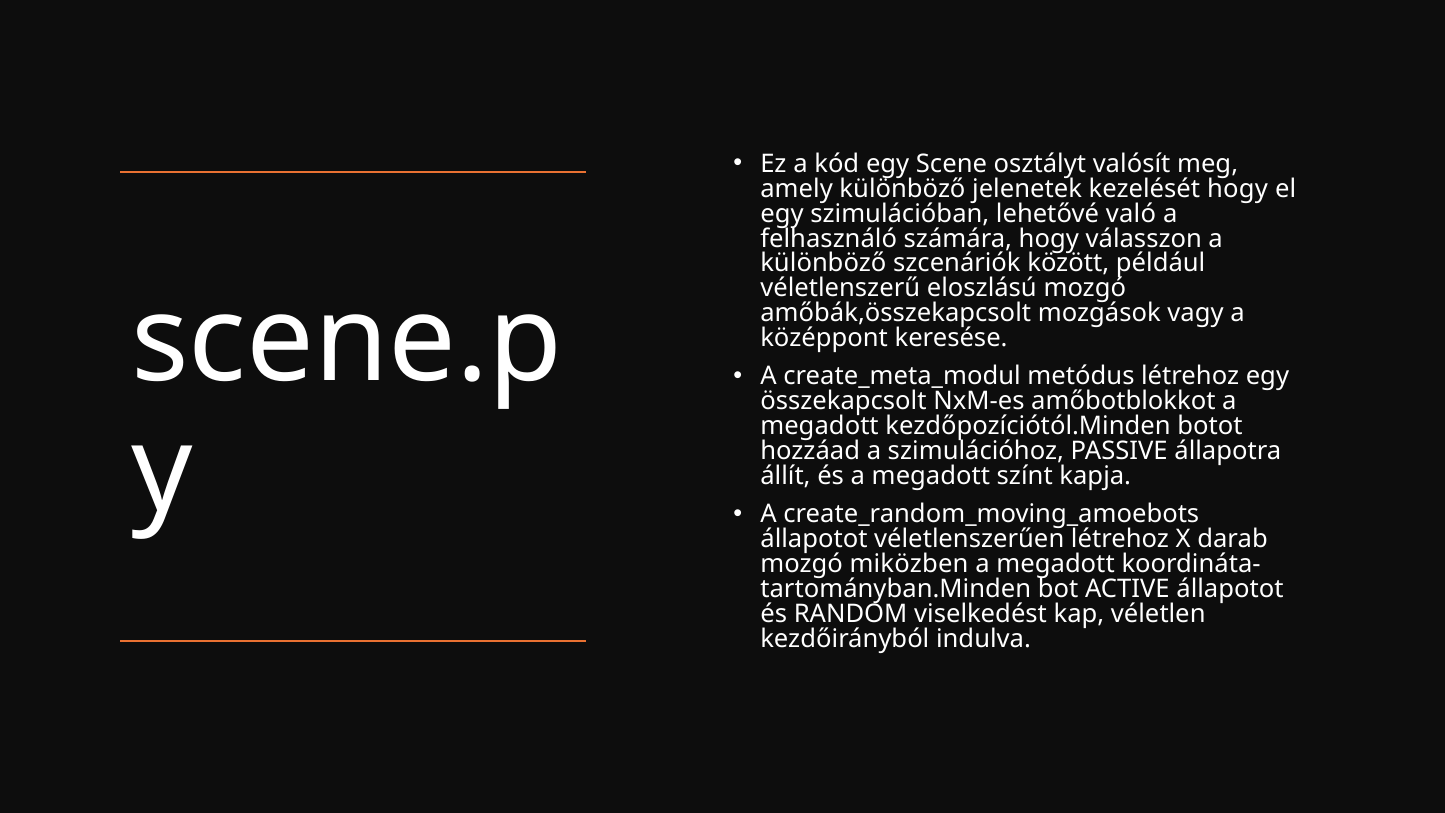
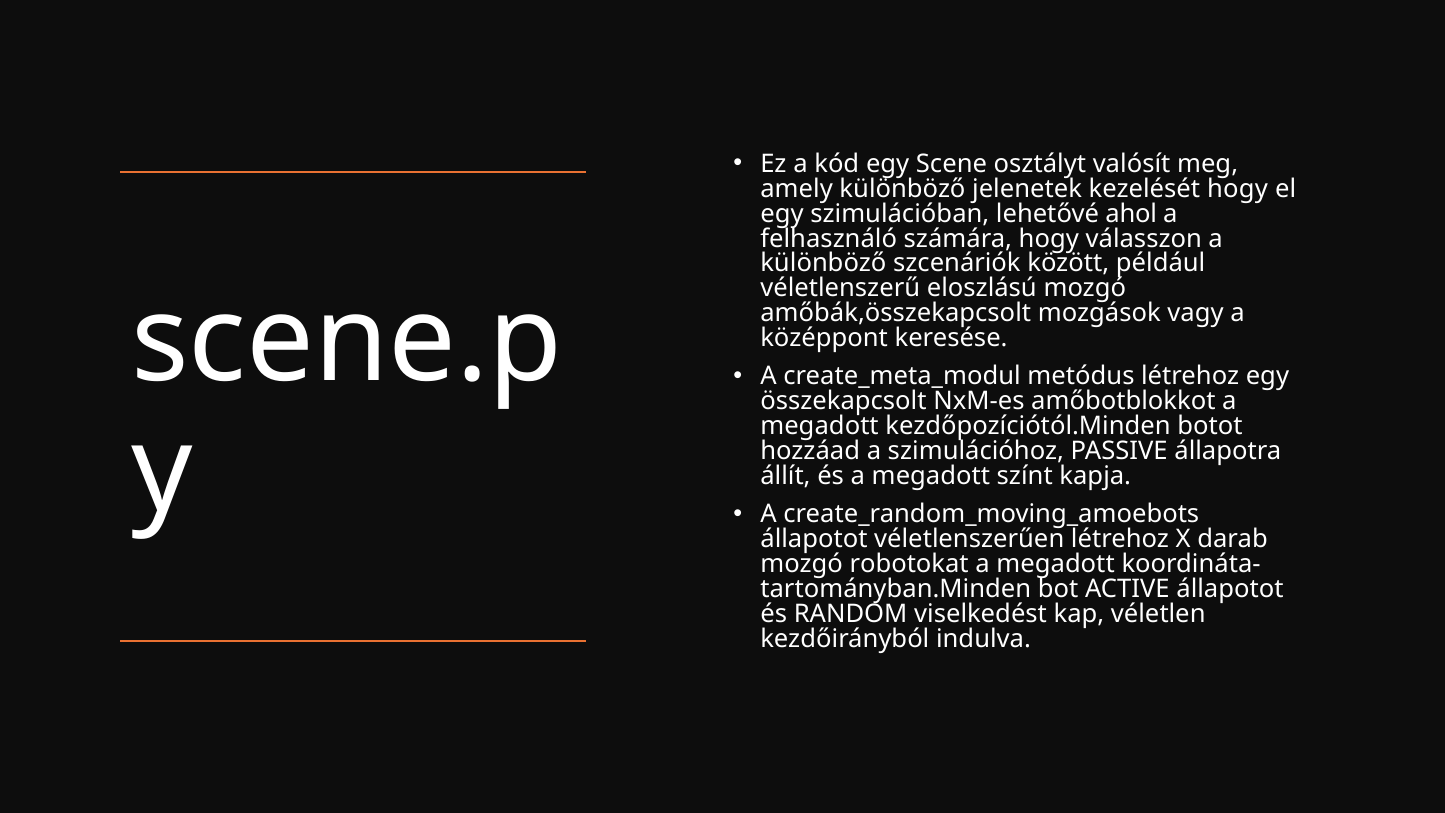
való: való -> ahol (1131, 214)
miközben: miközben -> robotokat (909, 564)
